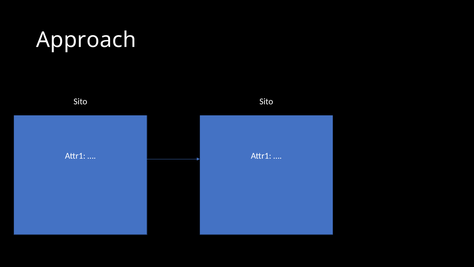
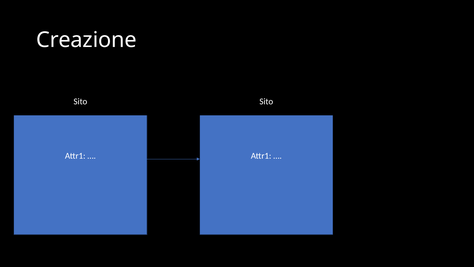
Approach: Approach -> Creazione (86, 40)
